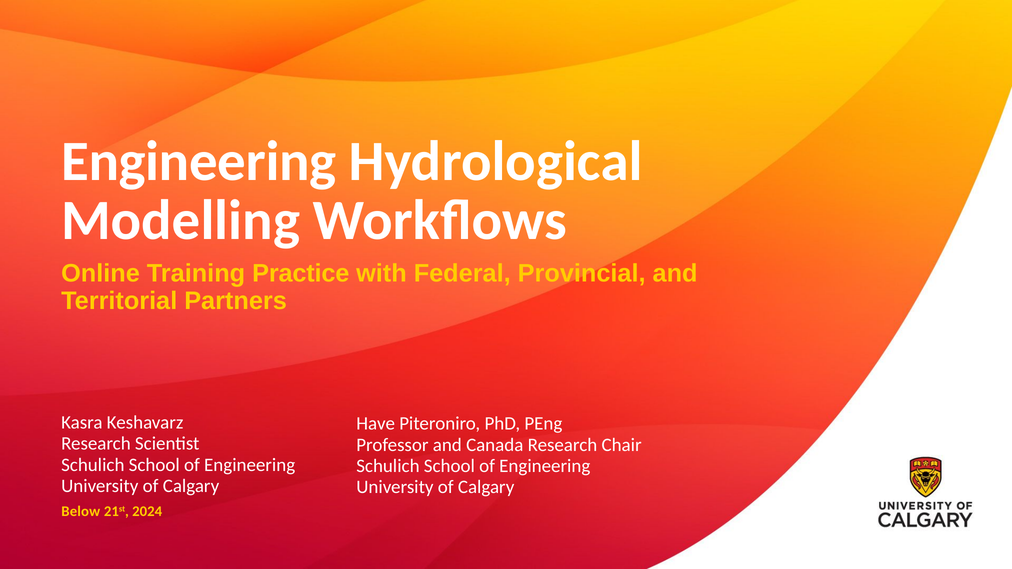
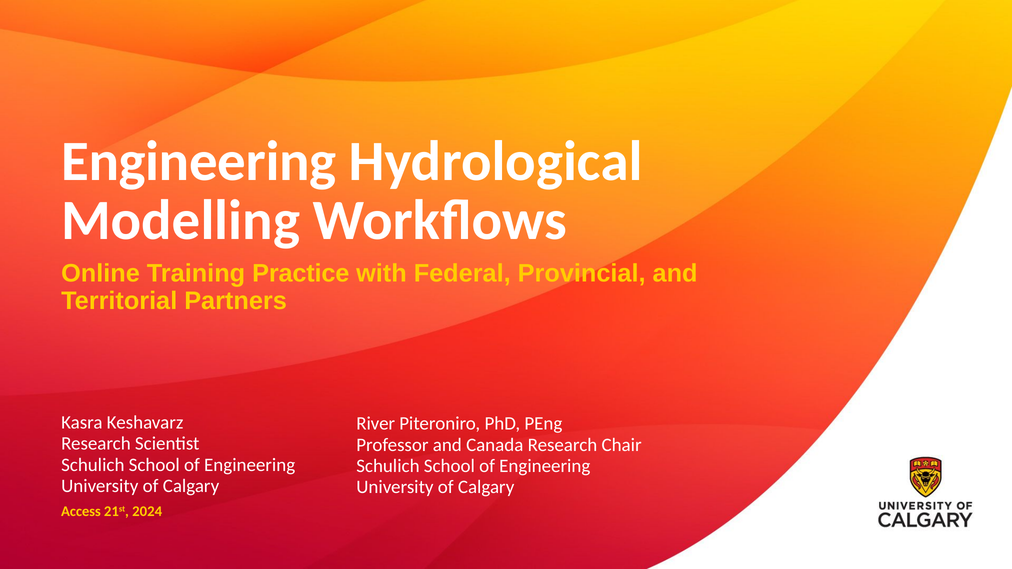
Have: Have -> River (376, 424)
Below: Below -> Access (81, 512)
